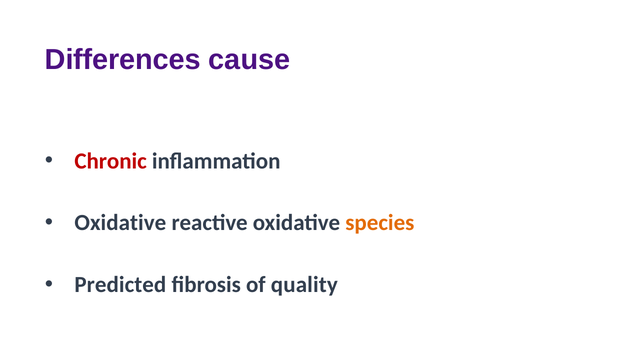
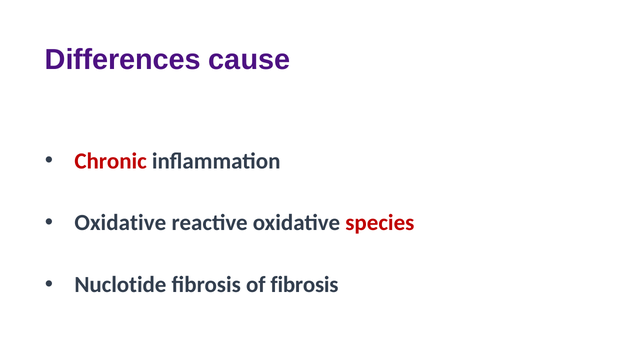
species colour: orange -> red (380, 223)
Predicted: Predicted -> Nuclotide (120, 284)
of quality: quality -> fibrosis (304, 284)
